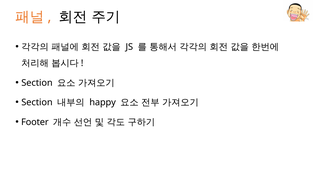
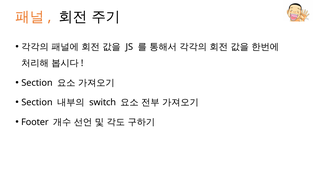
happy: happy -> switch (103, 102)
